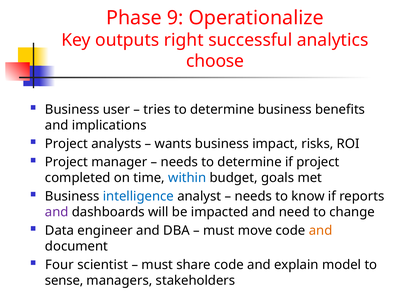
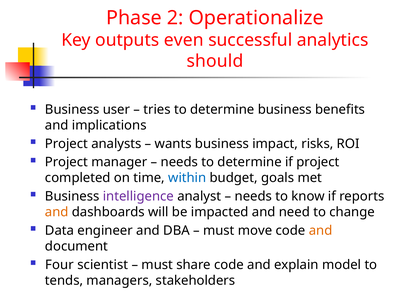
9: 9 -> 2 (175, 18)
right: right -> even (184, 40)
choose: choose -> should (215, 61)
intelligence colour: blue -> purple (138, 196)
and colour: purple -> orange (57, 212)
sense: sense -> tends (64, 280)
